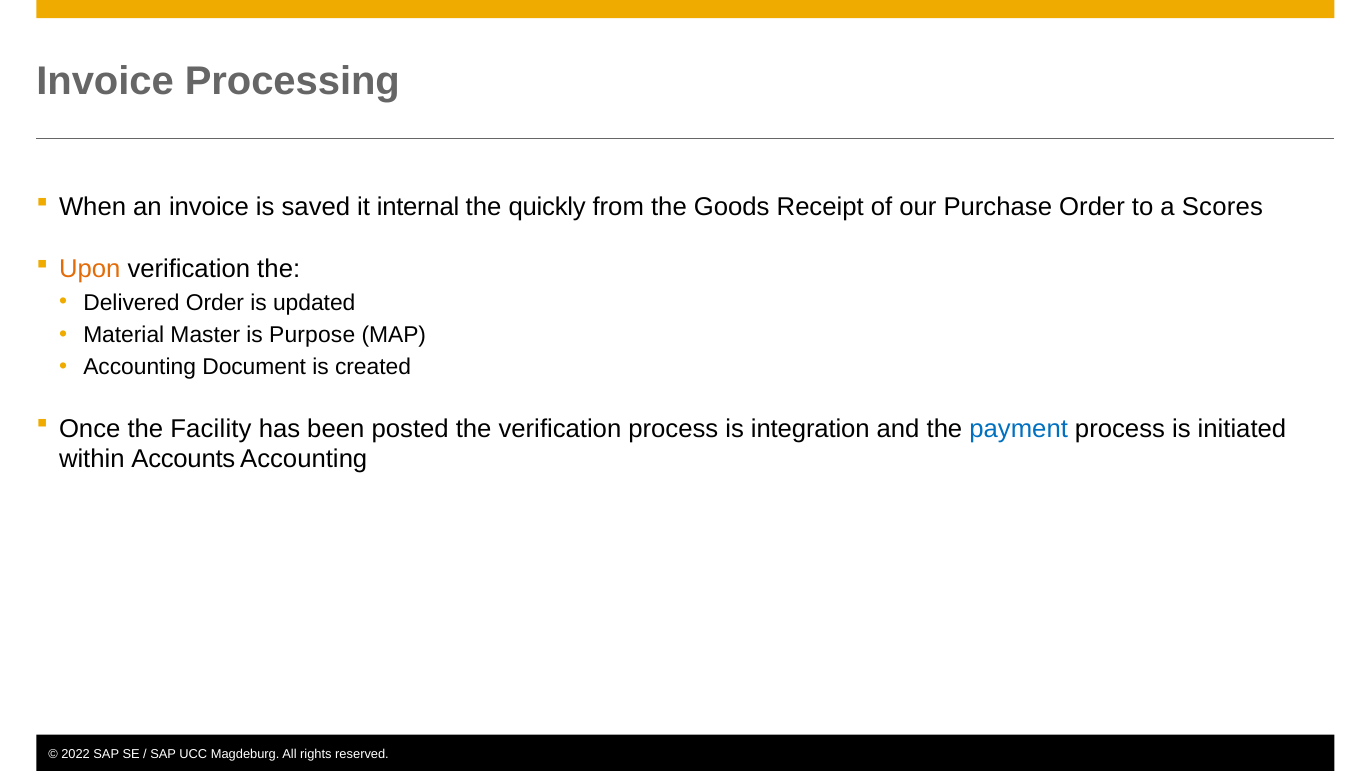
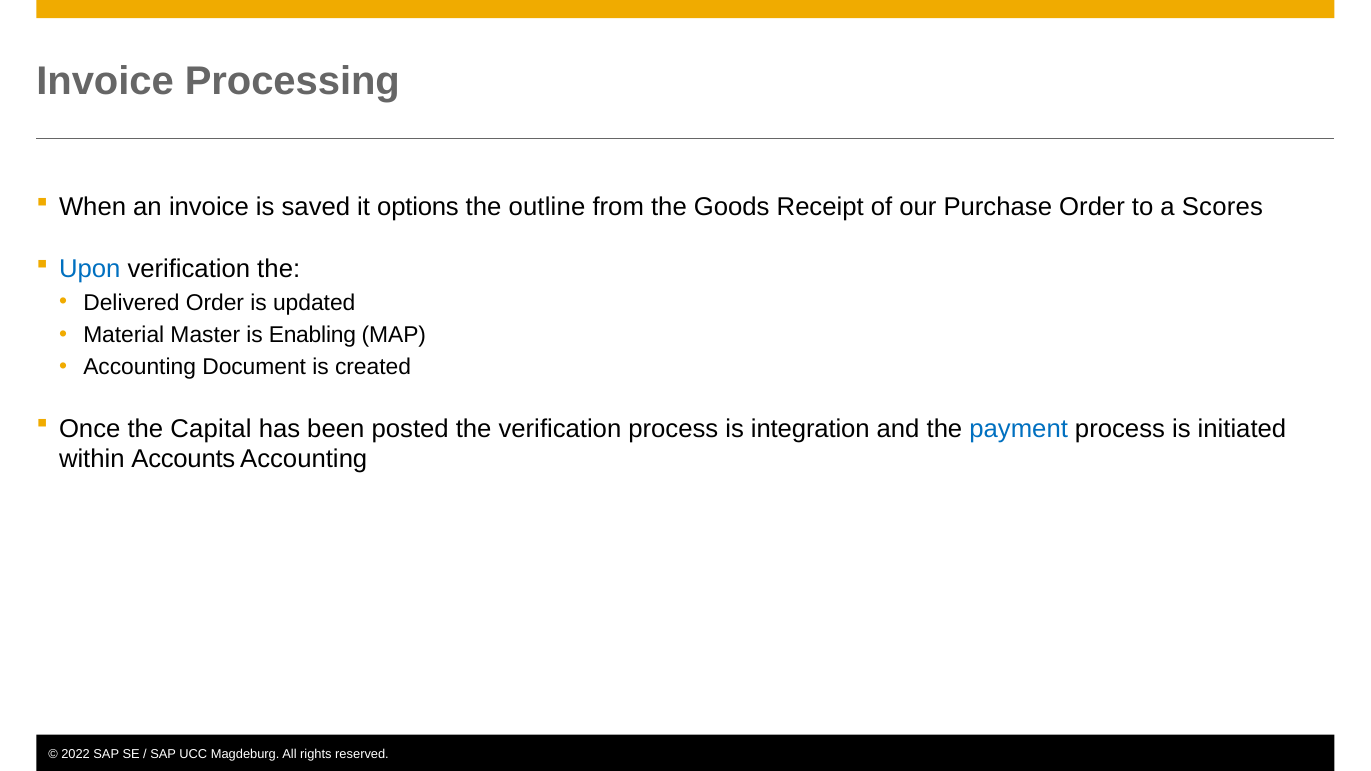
internal: internal -> options (418, 207)
quickly: quickly -> outline (547, 207)
Upon colour: orange -> blue (90, 269)
Purpose: Purpose -> Enabling (312, 335)
Facility: Facility -> Capital (211, 429)
